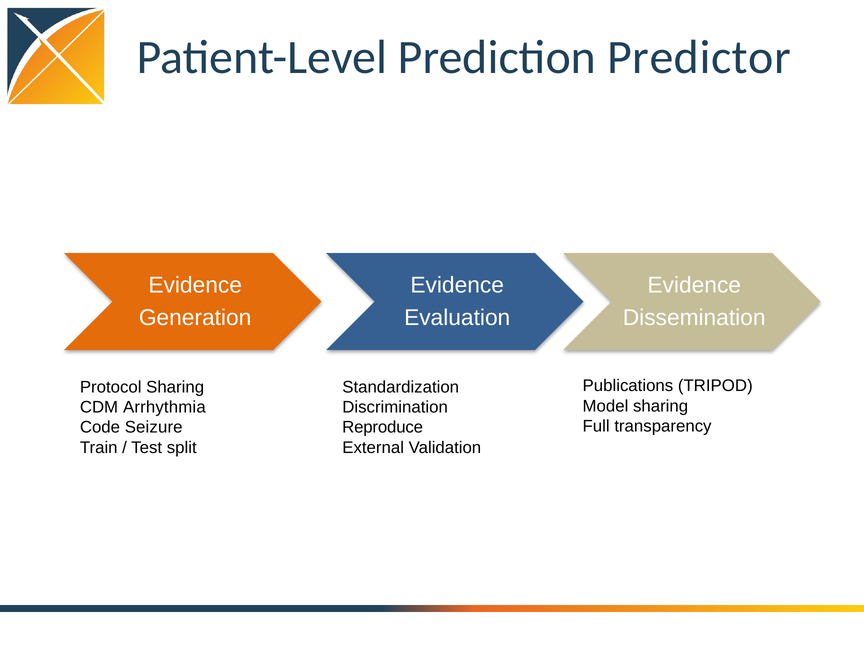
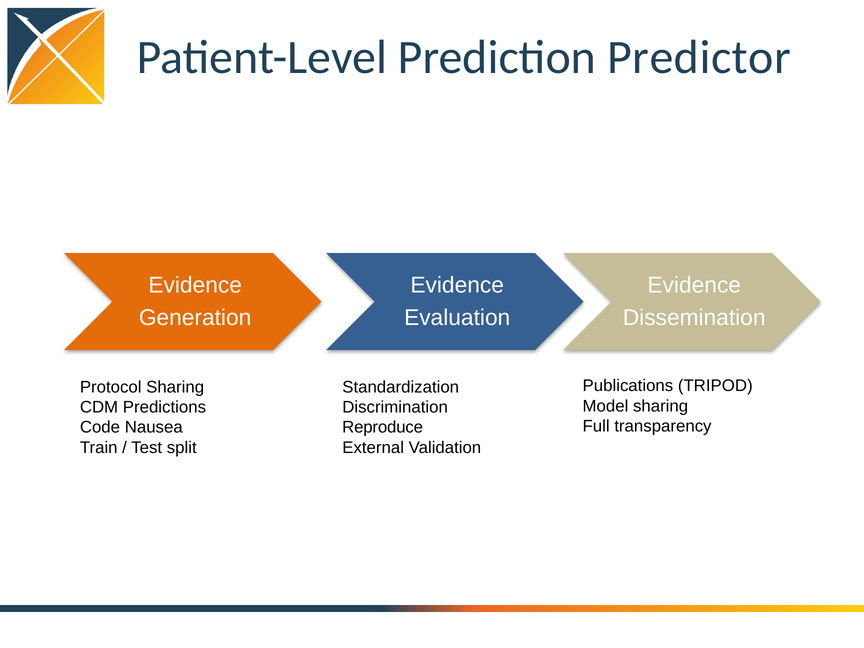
Arrhythmia: Arrhythmia -> Predictions (164, 407)
Seizure: Seizure -> Nausea (154, 427)
